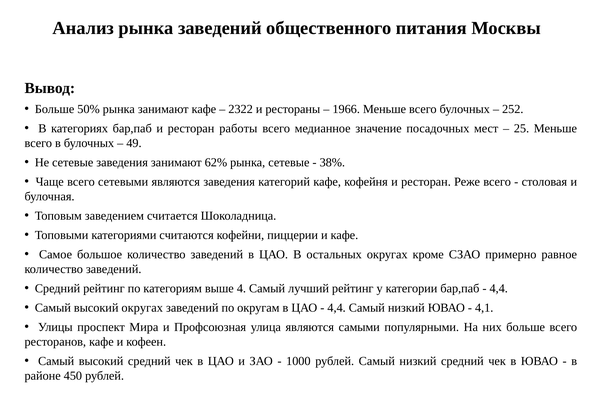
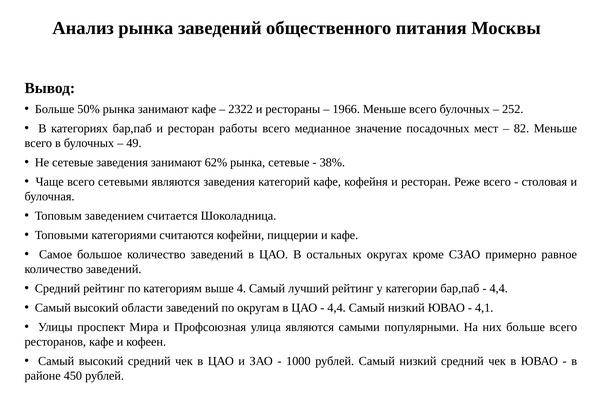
25: 25 -> 82 (522, 128)
высокий округах: округах -> области (142, 308)
